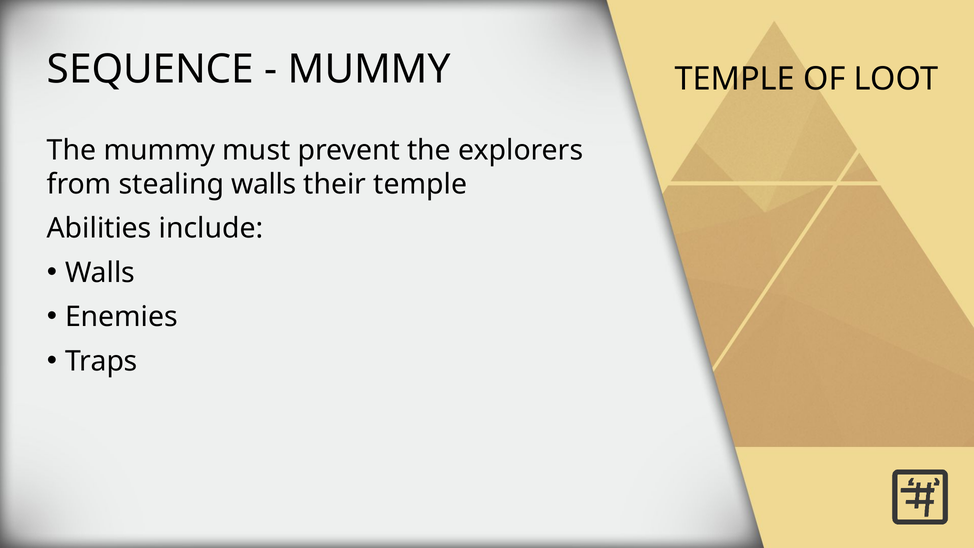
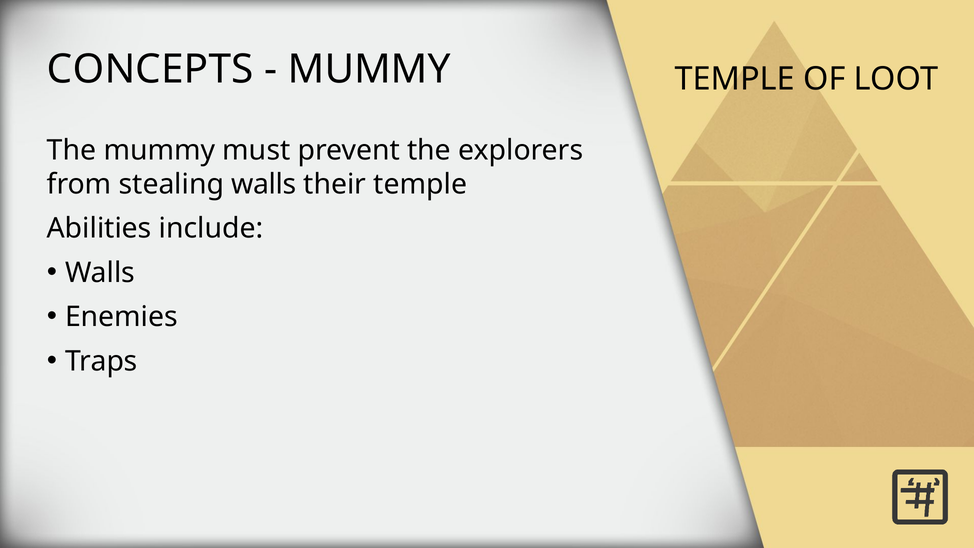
SEQUENCE: SEQUENCE -> CONCEPTS (150, 69)
